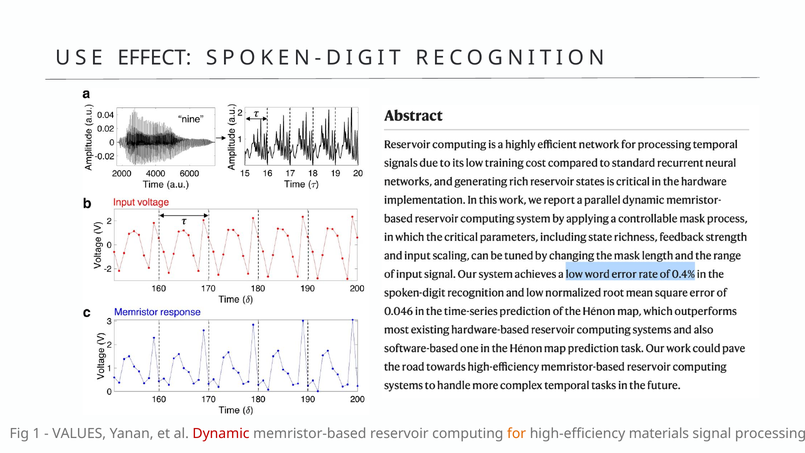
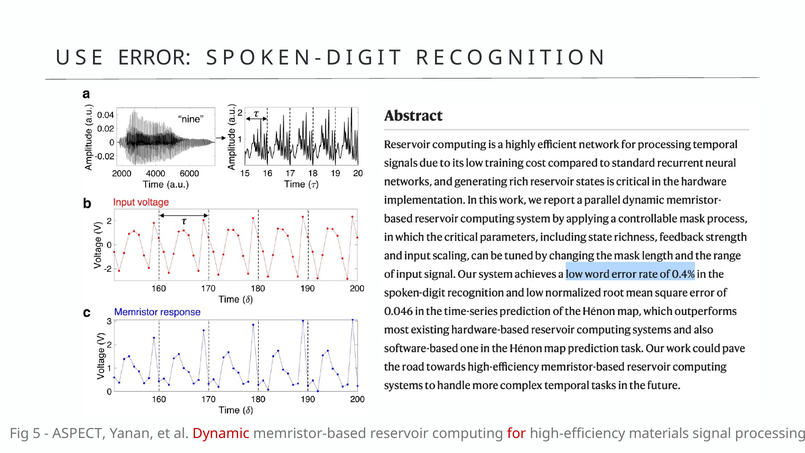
EFFECT: EFFECT -> ERROR (154, 58)
1: 1 -> 5 (37, 433)
VALUES: VALUES -> ASPECT (79, 433)
for colour: orange -> red (517, 433)
